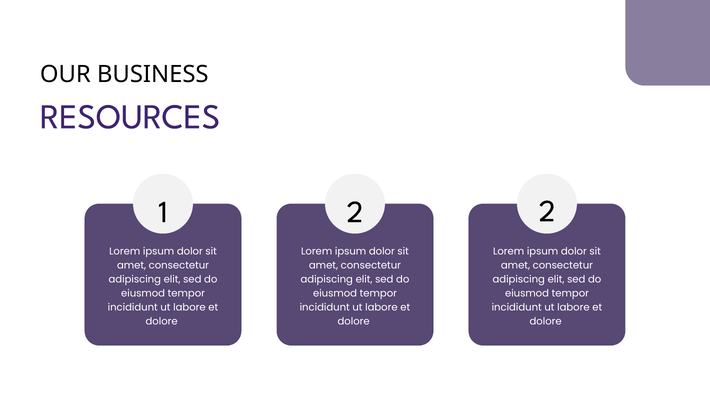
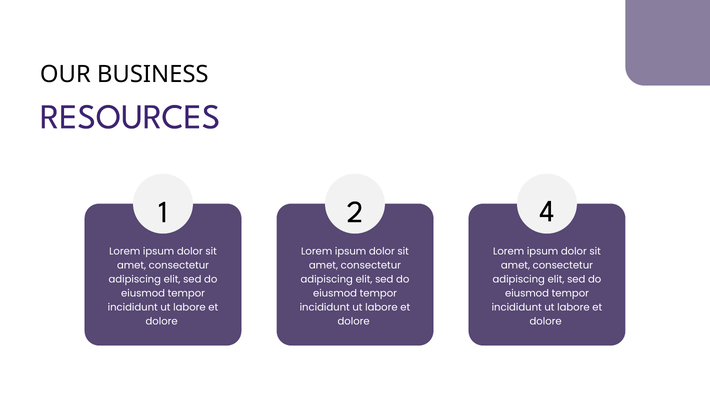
2 2: 2 -> 4 (547, 211)
